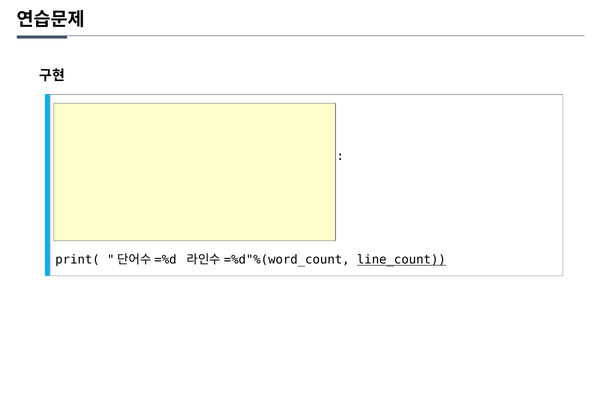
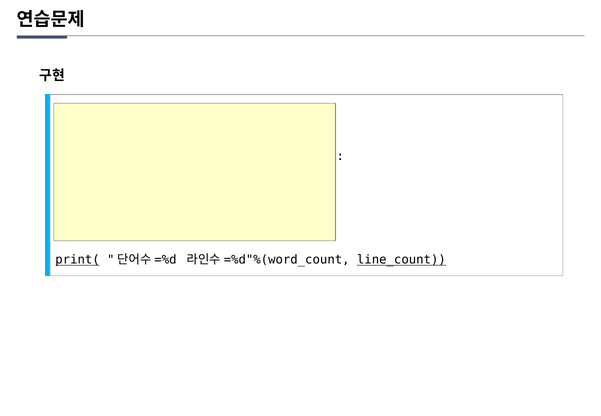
print( underline: none -> present (78, 260)
